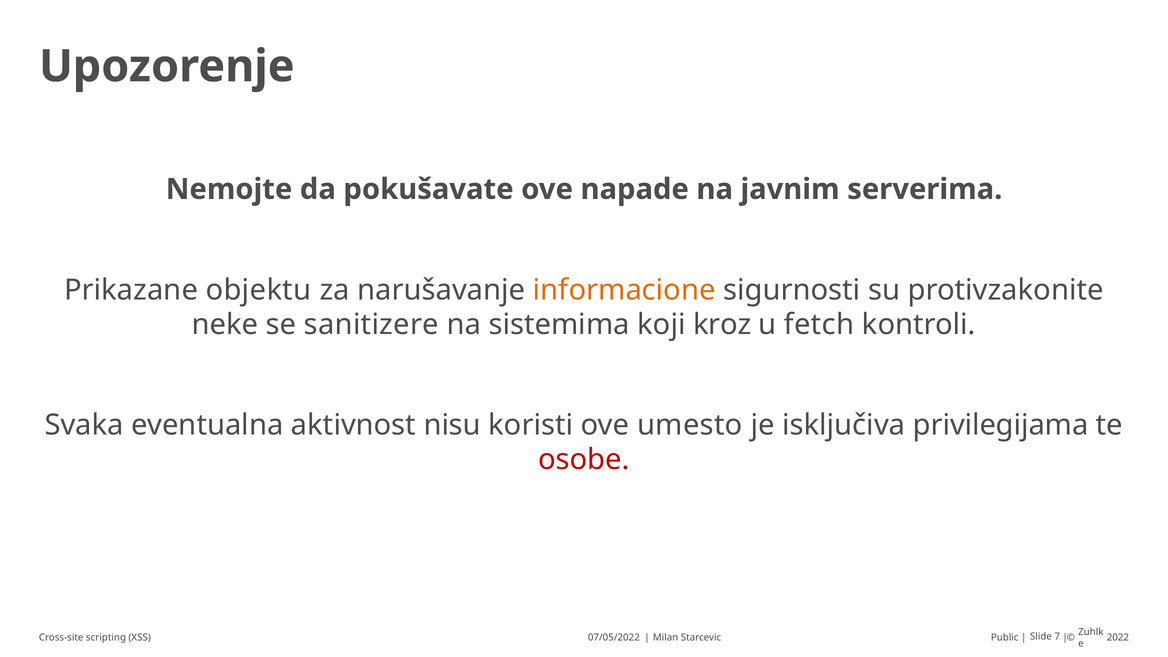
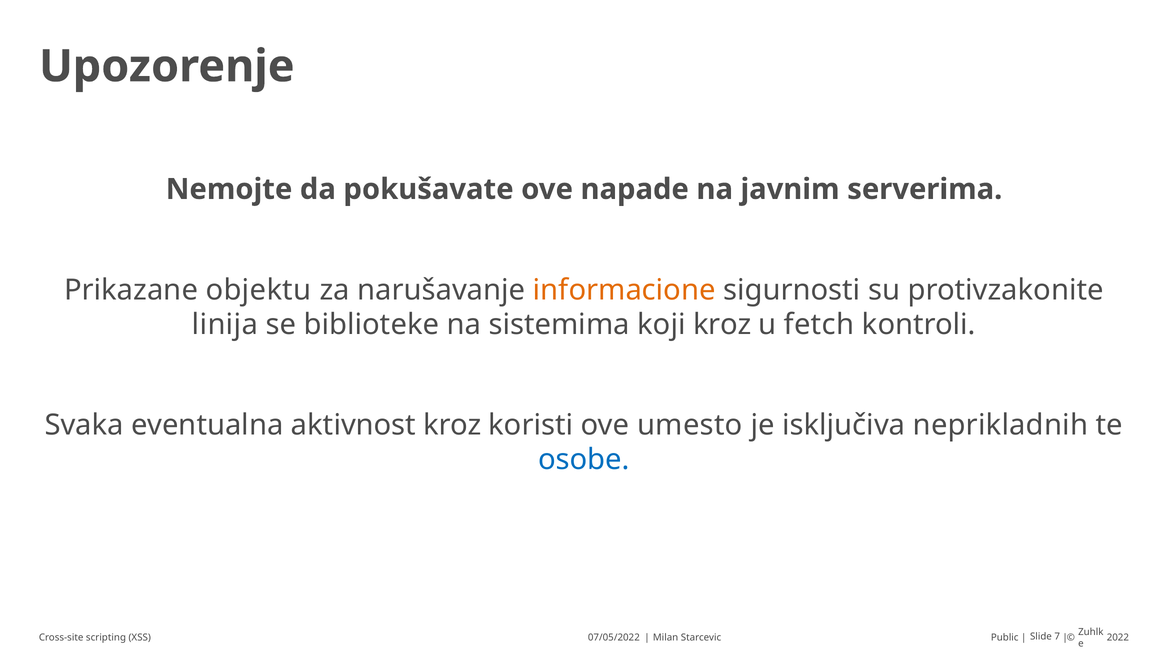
neke: neke -> linija (225, 324)
sanitizere: sanitizere -> biblioteke (371, 324)
aktivnost nisu: nisu -> kroz (452, 425)
privilegijama: privilegijama -> neprikladnih (1001, 425)
osobe colour: red -> blue (584, 460)
